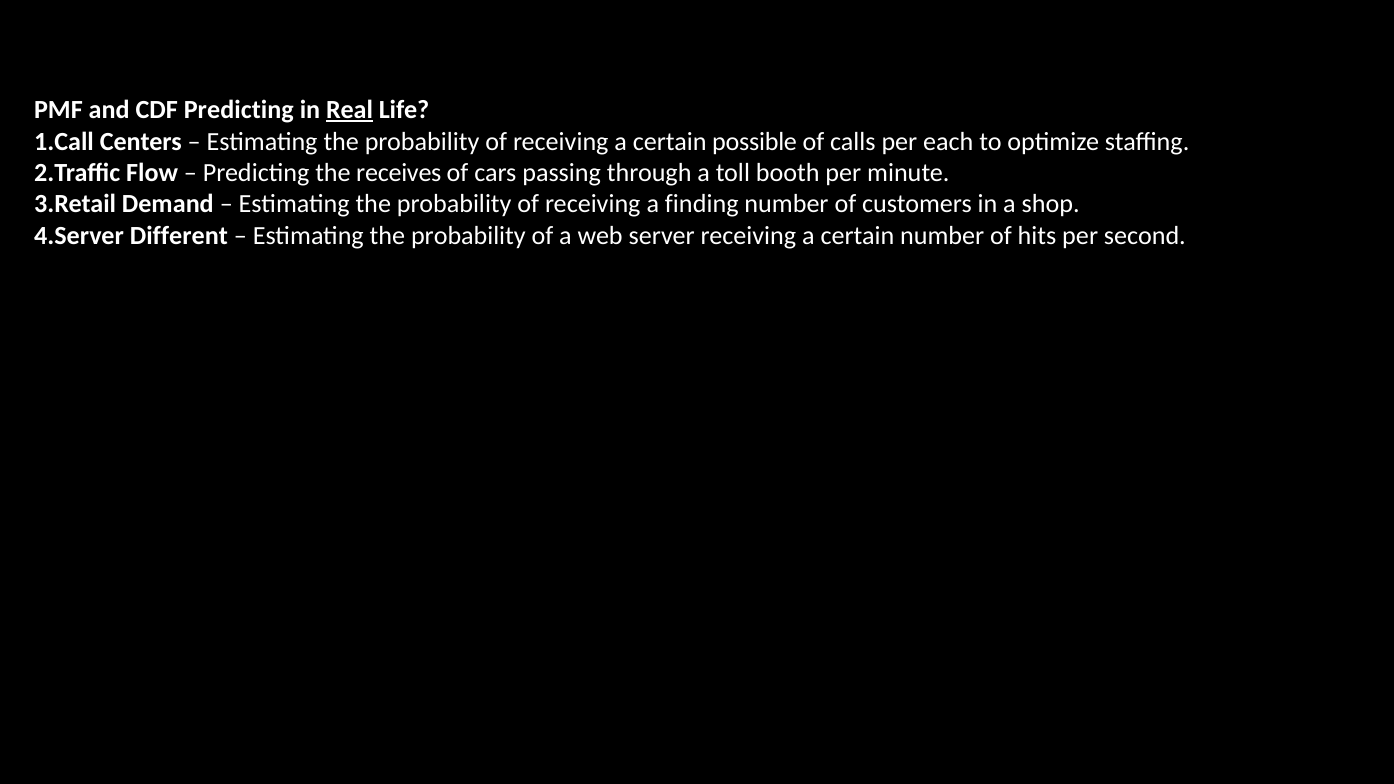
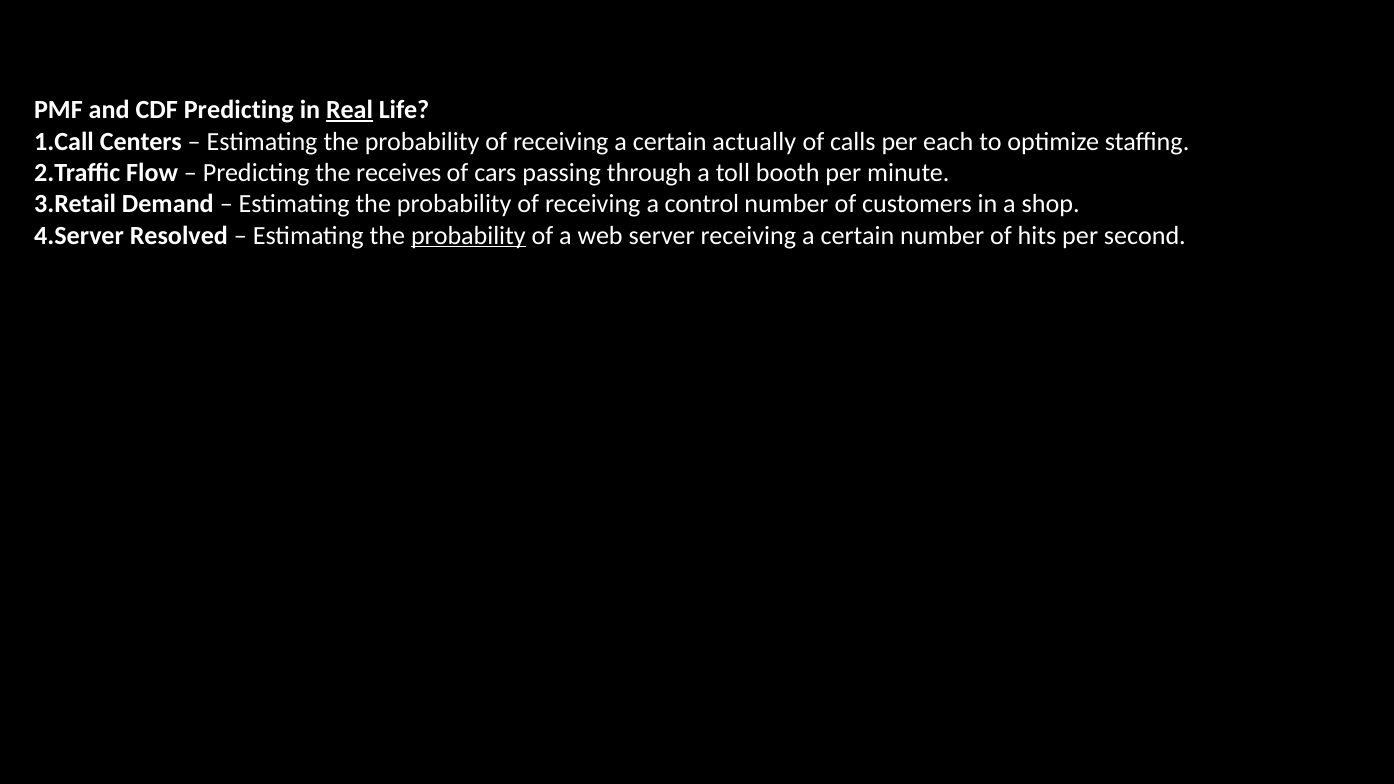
possible: possible -> actually (754, 141)
finding: finding -> control (702, 204)
Different: Different -> Resolved (179, 236)
probability underline: none -> present (468, 236)
